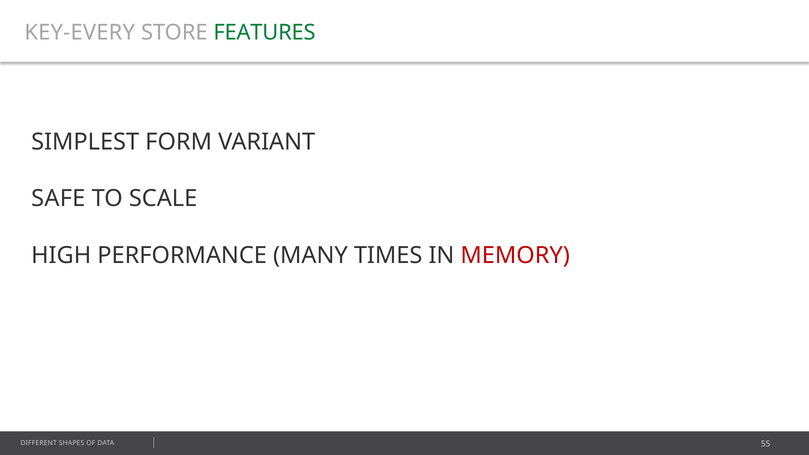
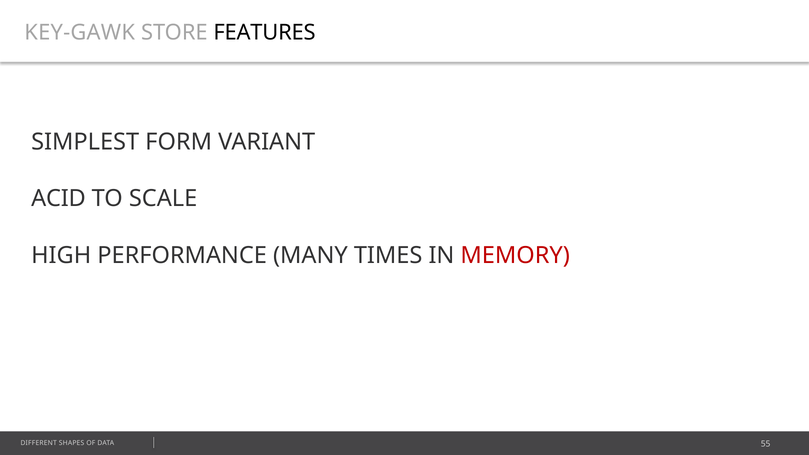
KEY-EVERY: KEY-EVERY -> KEY-GAWK (80, 32)
FEATURES colour: green -> black (265, 32)
SAFE: SAFE -> ACID (59, 199)
